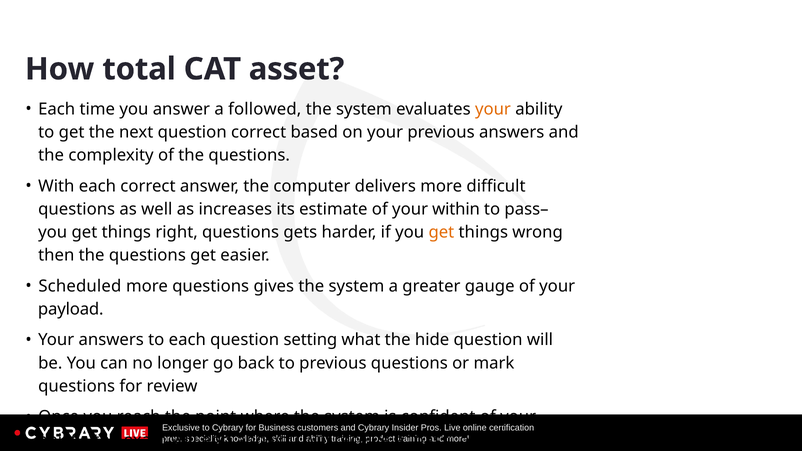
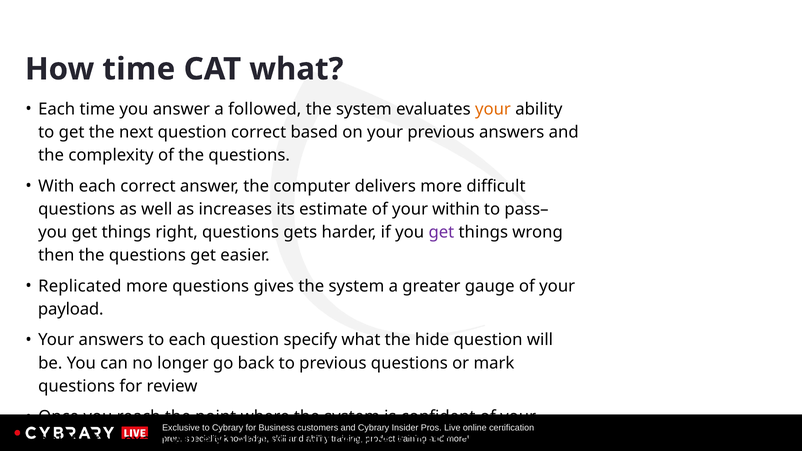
How total: total -> time (139, 69)
CAT asset: asset -> what (296, 69)
get colour: orange -> purple (441, 232)
Scheduled: Scheduled -> Replicated (80, 286)
setting: setting -> specify (310, 340)
